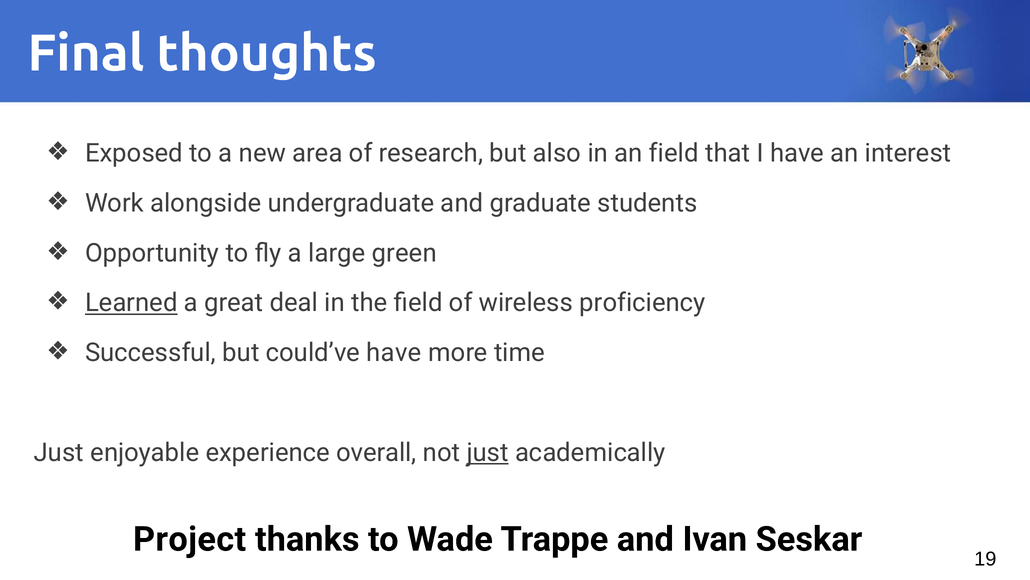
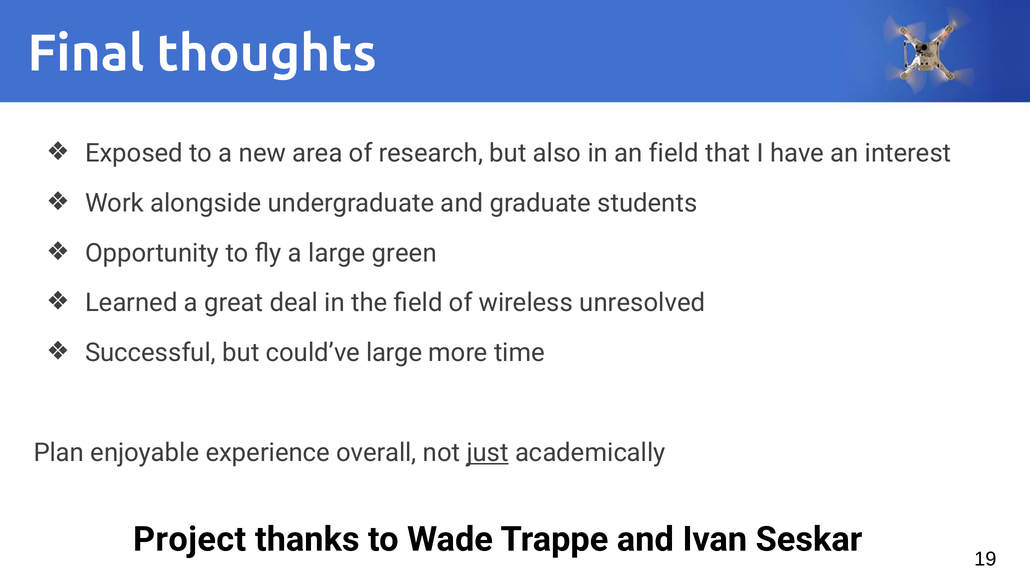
Learned underline: present -> none (131, 303)
proficiency: proficiency -> unresolved (642, 303)
could’ve have: have -> large (394, 352)
Just: Just -> Plan (59, 452)
